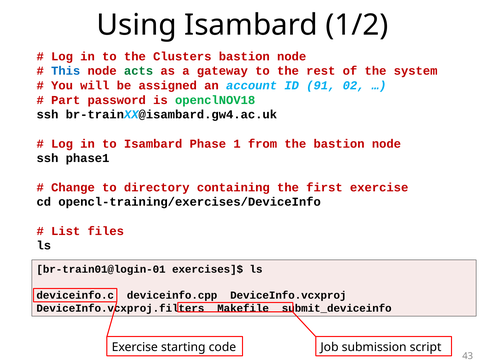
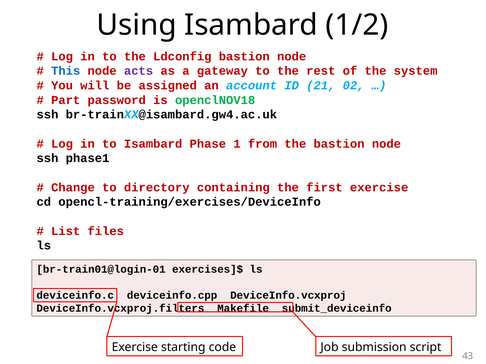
Clusters: Clusters -> Ldconfig (182, 56)
acts colour: green -> purple (139, 71)
91: 91 -> 21 (321, 86)
